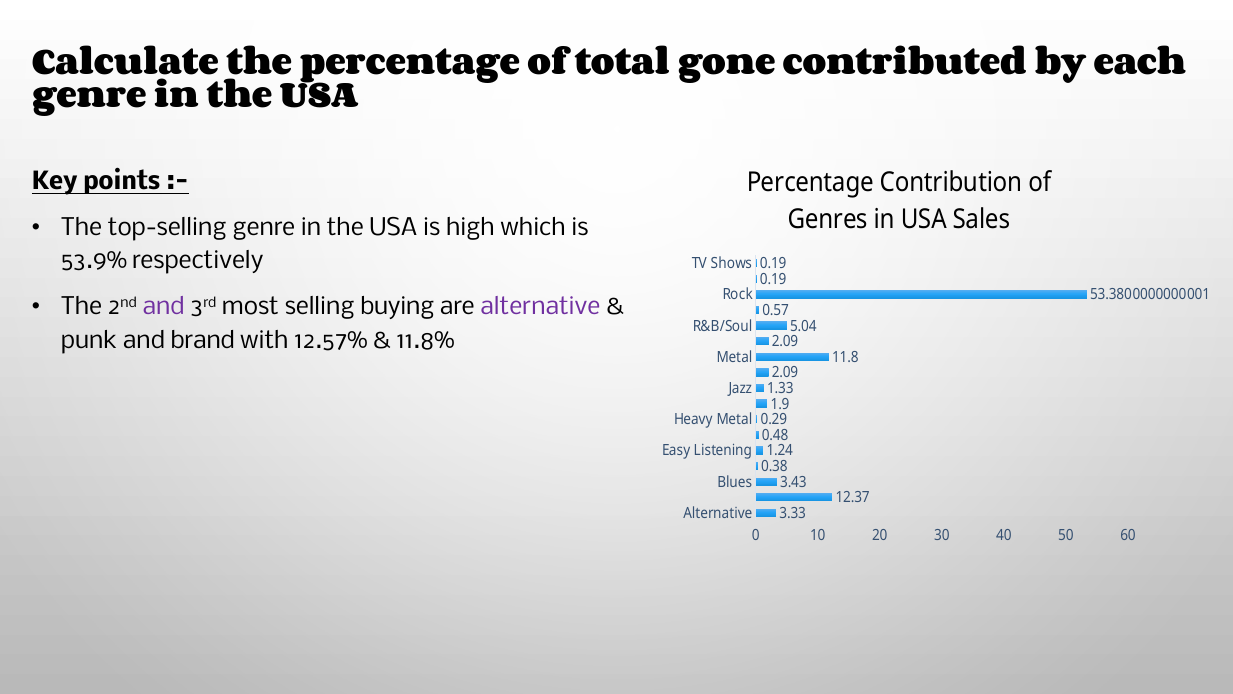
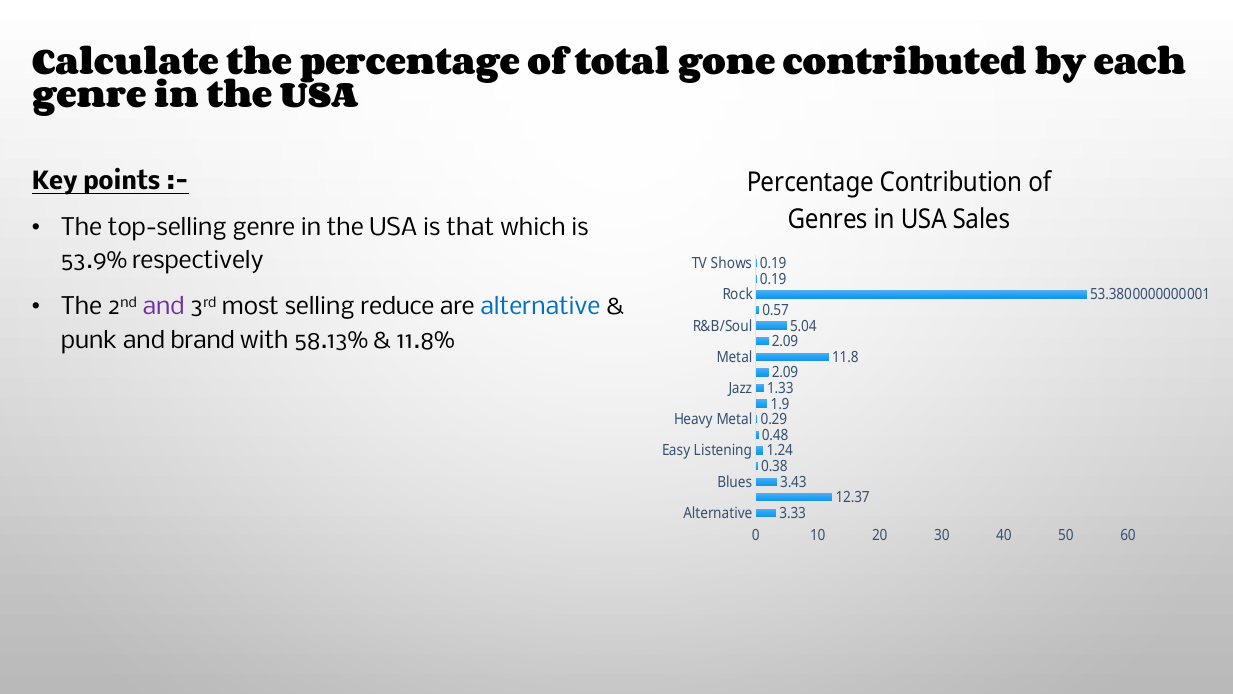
high: high -> that (470, 228)
buying: buying -> reduce (397, 307)
alternative colour: purple -> blue (540, 307)
12.57%: 12.57% -> 58.13% (331, 340)
